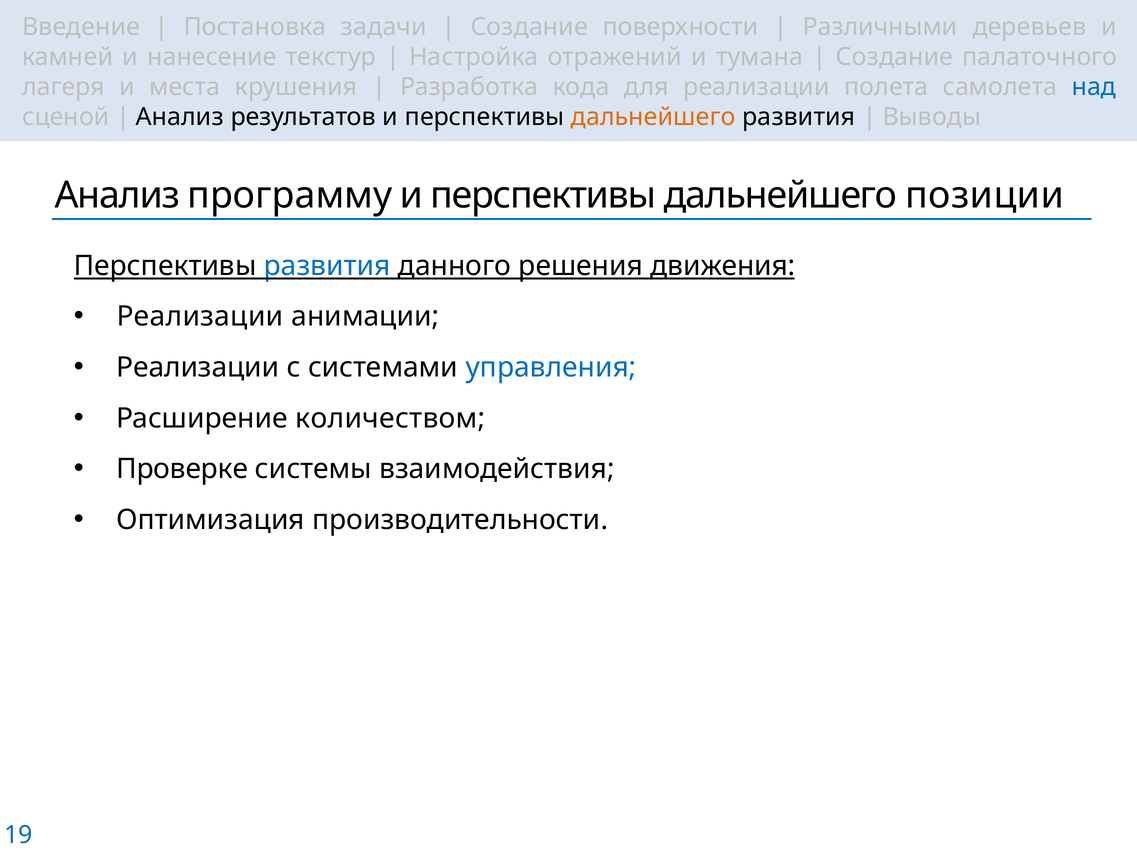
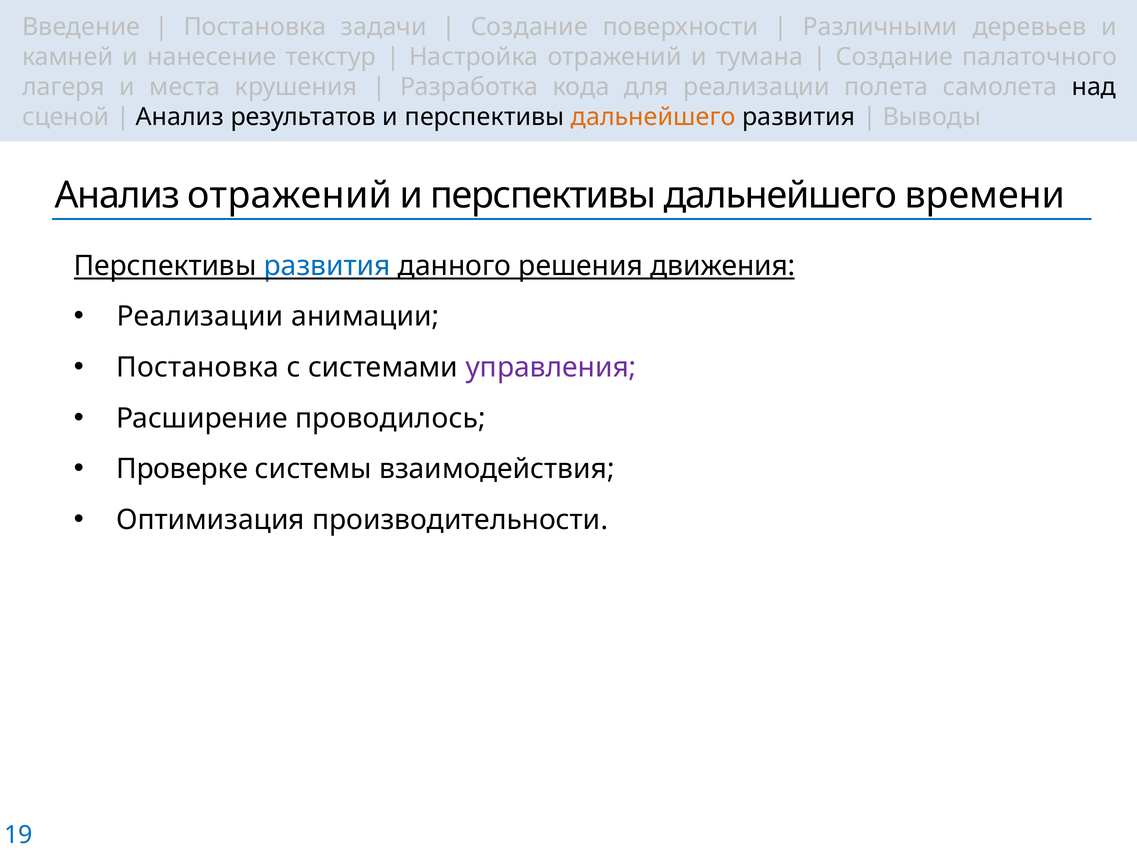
над colour: blue -> black (1094, 87)
Анализ программу: программу -> отражений (290, 196)
позиции: позиции -> времени (985, 196)
Реализации: Реализации -> Постановка (198, 368)
управления colour: blue -> purple (551, 368)
количеством: количеством -> проводилось (391, 419)
